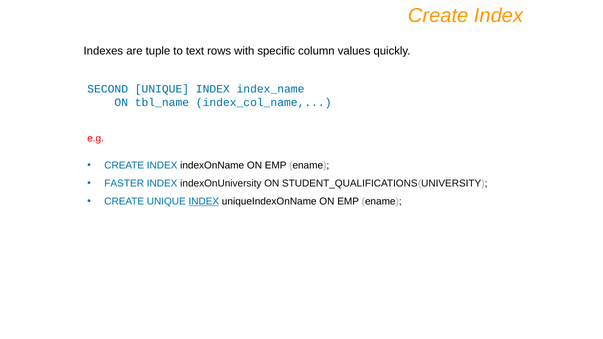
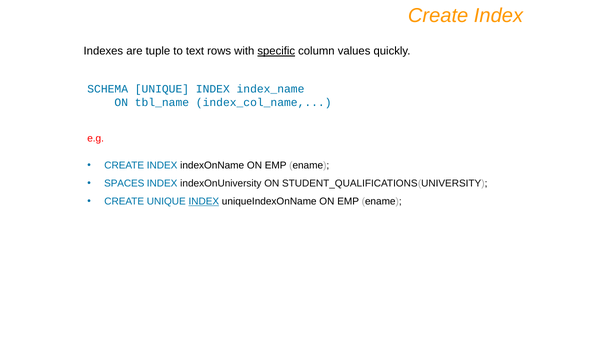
specific underline: none -> present (276, 51)
SECOND: SECOND -> SCHEMA (108, 89)
FASTER: FASTER -> SPACES (124, 183)
